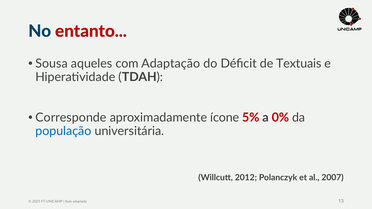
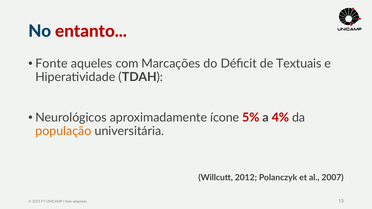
Sousa: Sousa -> Fonte (51, 64)
Adaptação: Adaptação -> Marcações (171, 64)
Corresponde: Corresponde -> Neurológicos (71, 118)
0%: 0% -> 4% (280, 118)
população colour: blue -> orange (63, 131)
